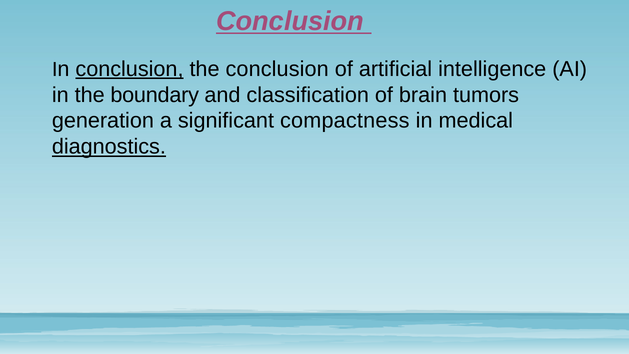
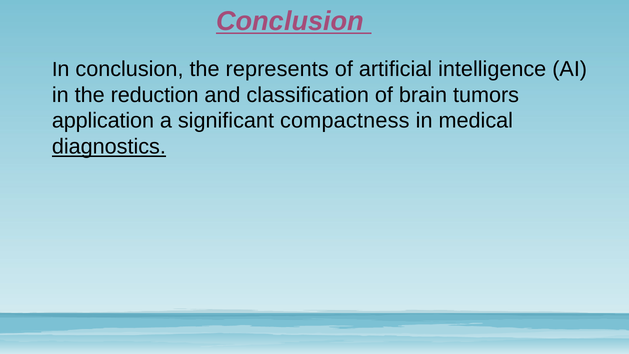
conclusion underline: present -> none (129, 69)
the conclusion: conclusion -> represents (277, 69)
boundary: boundary -> reduction (155, 95)
generation: generation -> application (103, 121)
